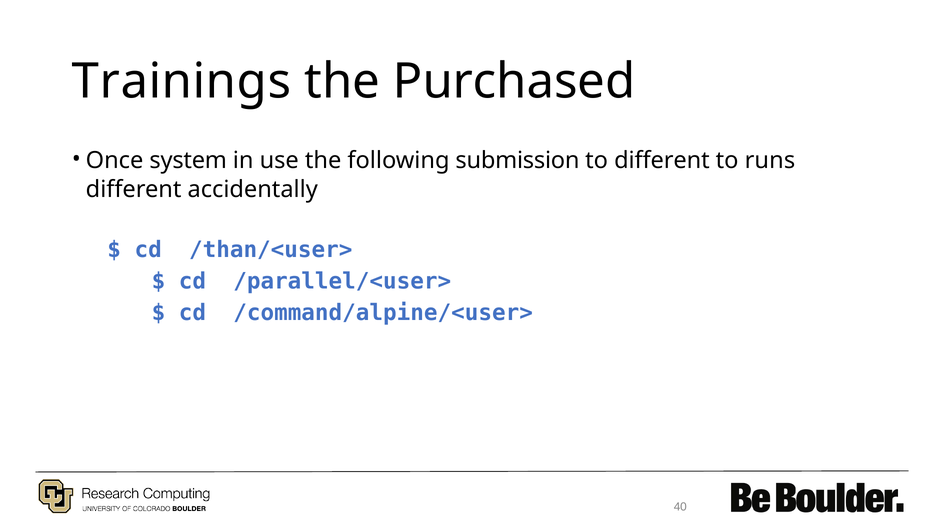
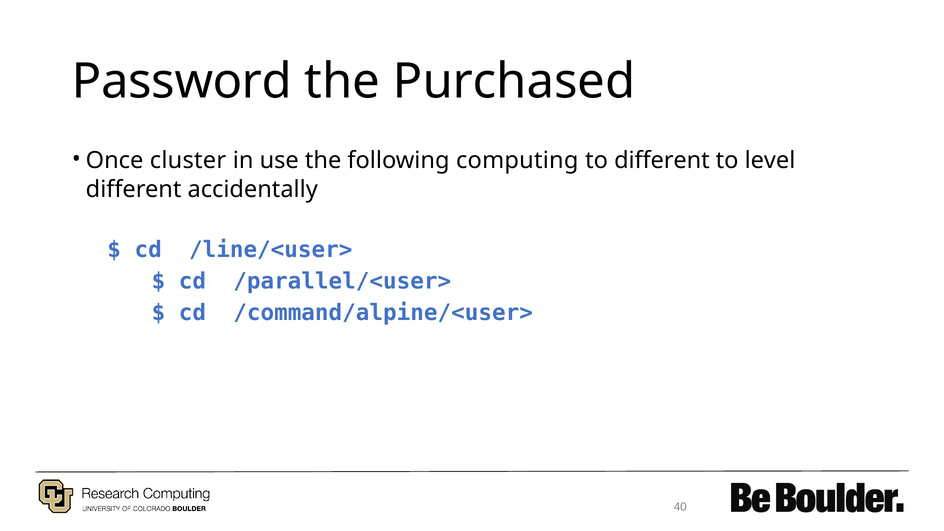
Trainings: Trainings -> Password (182, 81)
system: system -> cluster (188, 160)
submission: submission -> computing (517, 160)
runs: runs -> level (770, 160)
/than/<user>: /than/<user> -> /line/<user> (271, 250)
